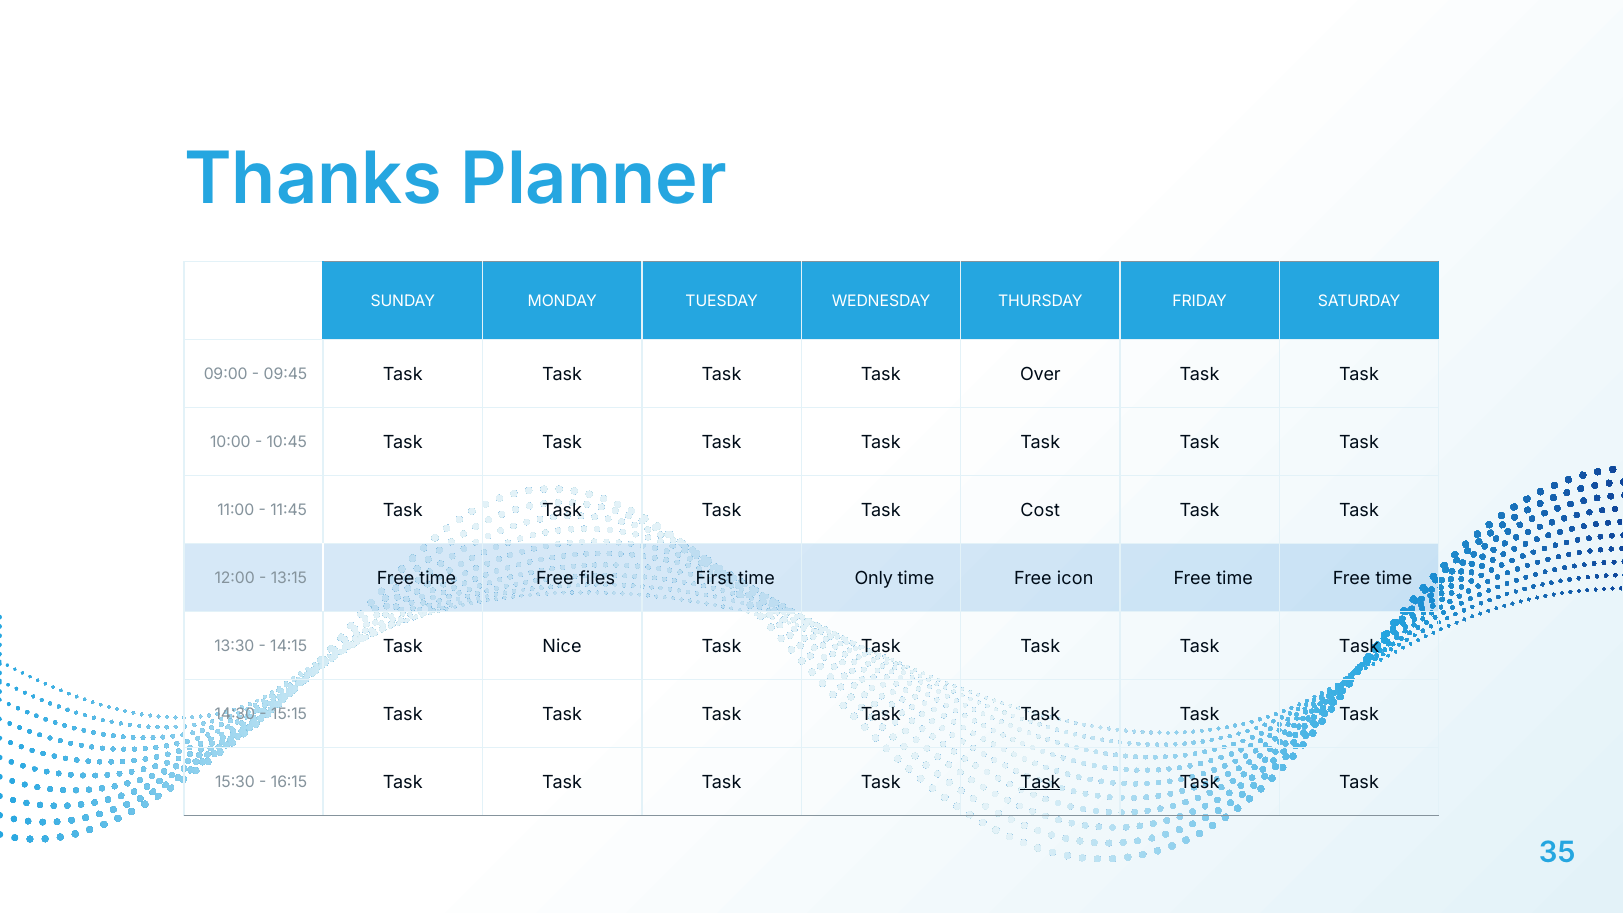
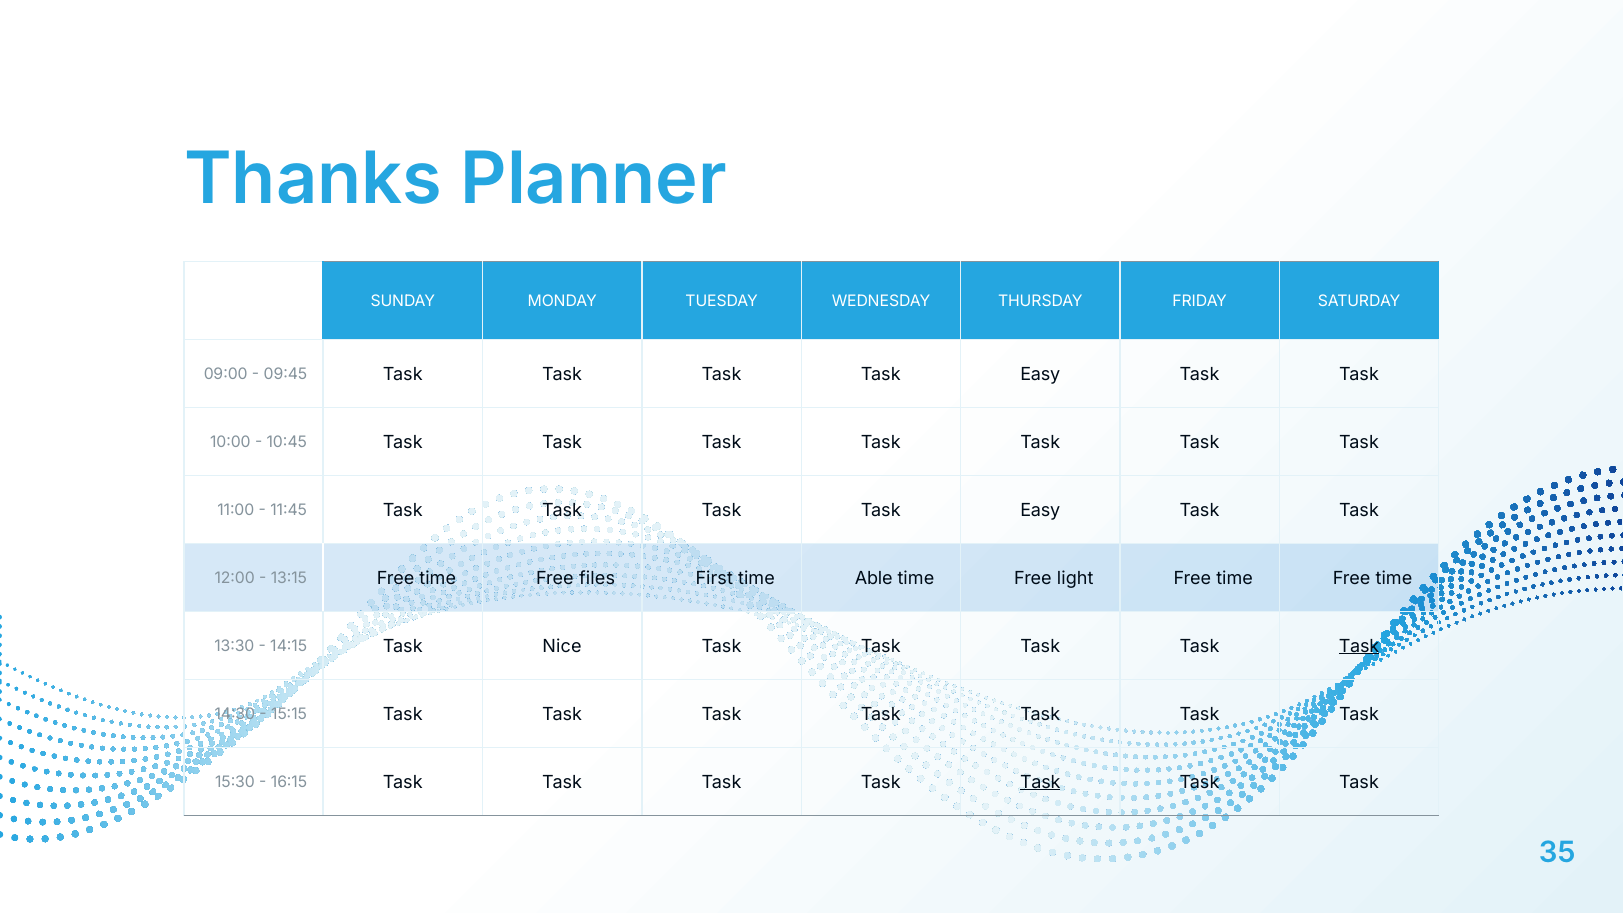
Over: Over -> Easy (1040, 374)
Cost: Cost -> Easy (1040, 510)
Only: Only -> Able (874, 578)
icon: icon -> light (1075, 578)
Task underline: none -> present (1359, 646)
